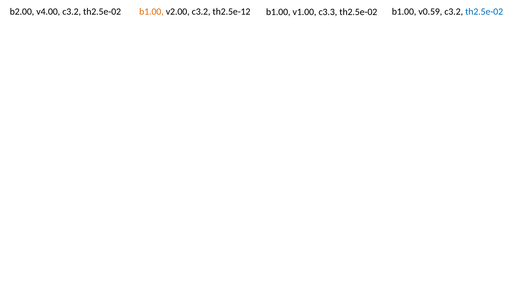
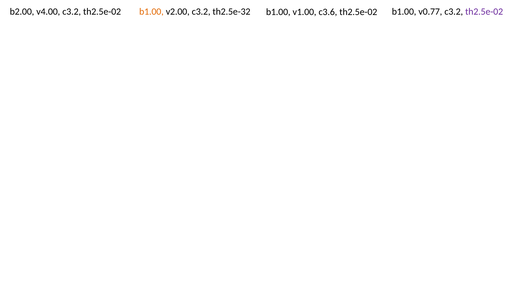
th2.5e-12: th2.5e-12 -> th2.5e-32 (231, 12)
v0.59: v0.59 -> v0.77 (430, 11)
th2.5e-02 colour: blue -> purple (484, 11)
c3.3: c3.3 -> c3.6 (328, 12)
